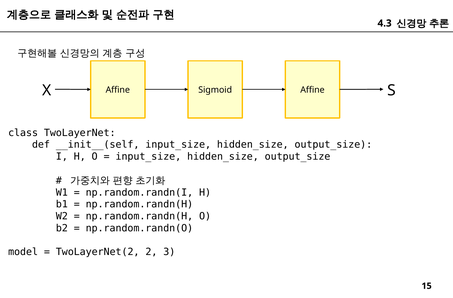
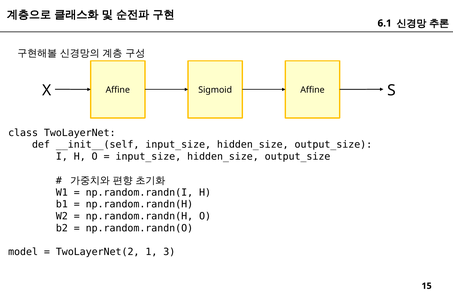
4.3: 4.3 -> 6.1 (385, 23)
2: 2 -> 1 (151, 252)
